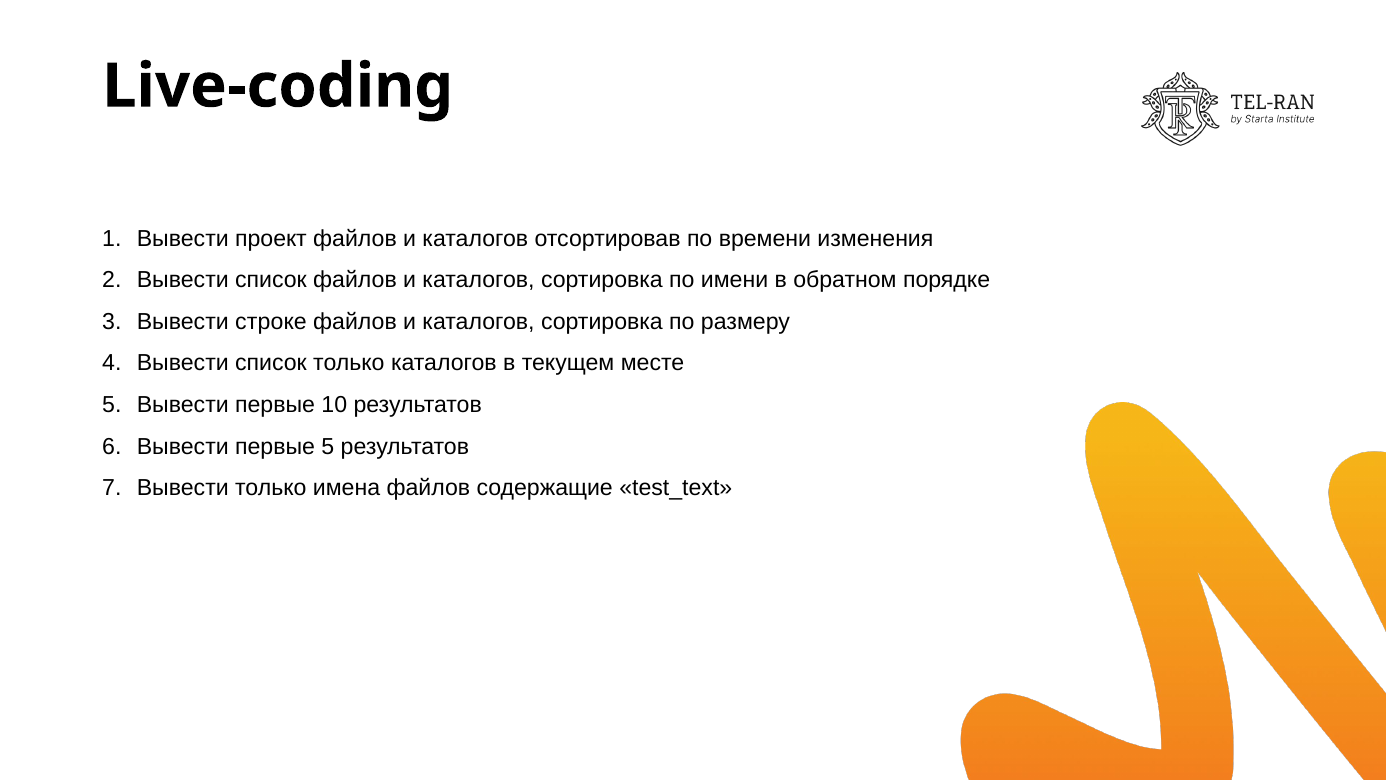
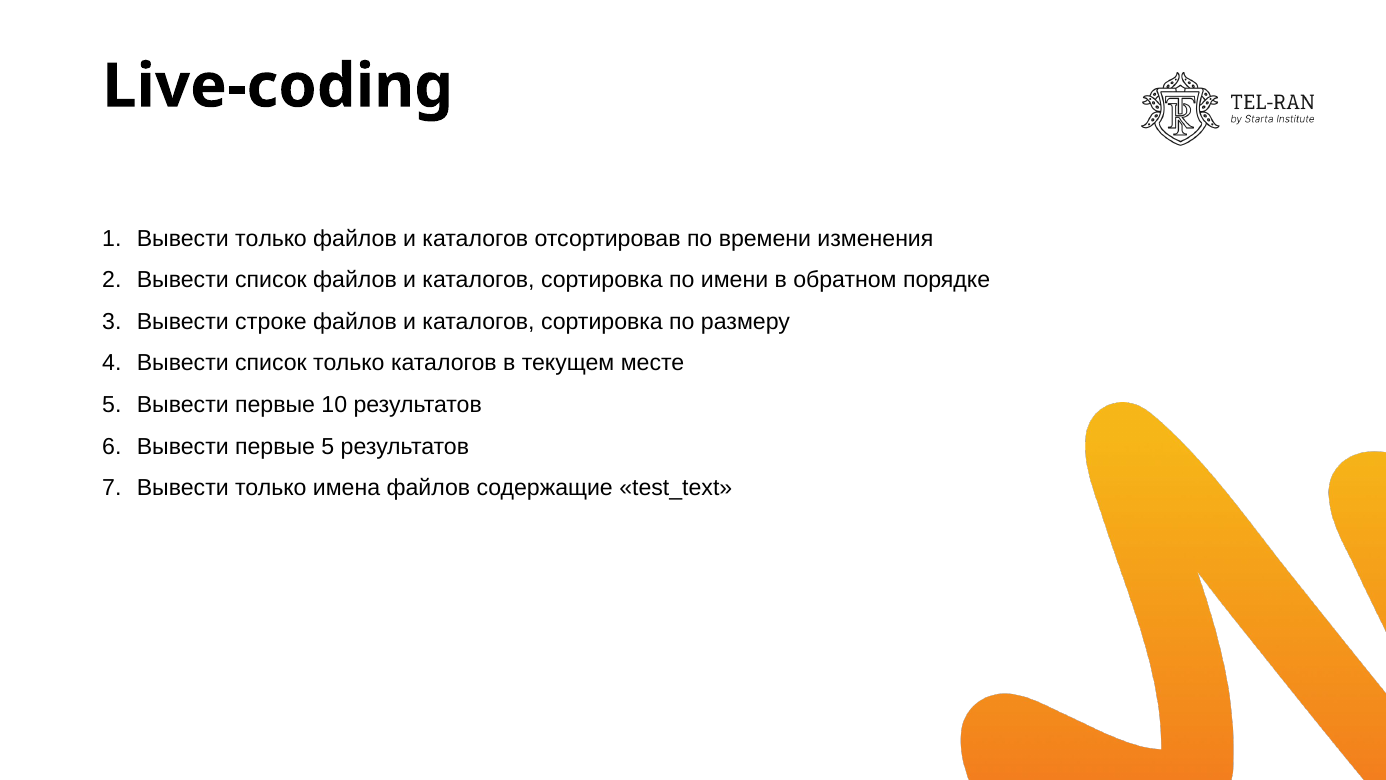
проект: проект -> только (271, 238)
